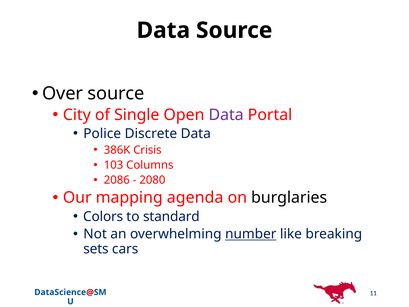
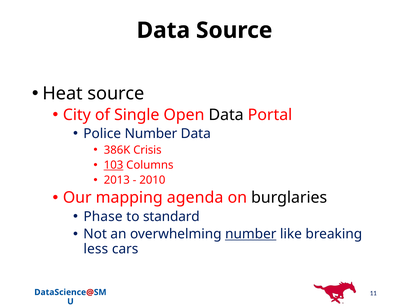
Over: Over -> Heat (63, 93)
Data colour: purple -> black (226, 115)
Police Discrete: Discrete -> Number (151, 133)
103 underline: none -> present (114, 165)
2086: 2086 -> 2013 (117, 180)
2080: 2080 -> 2010 (152, 180)
Colors: Colors -> Phase (103, 216)
sets: sets -> less (96, 249)
